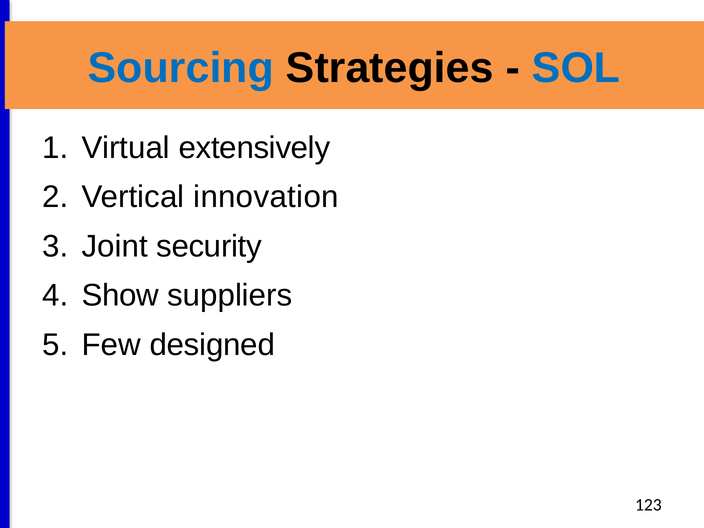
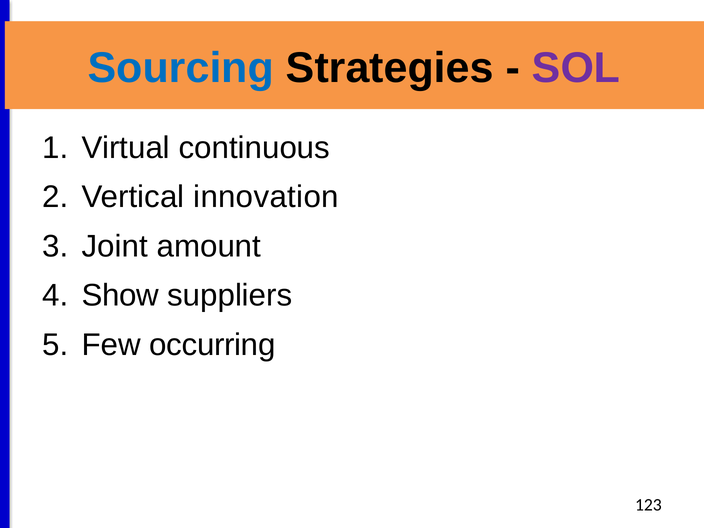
SOL colour: blue -> purple (576, 68)
extensively: extensively -> continuous (254, 148)
security: security -> amount (209, 246)
designed: designed -> occurring (212, 345)
